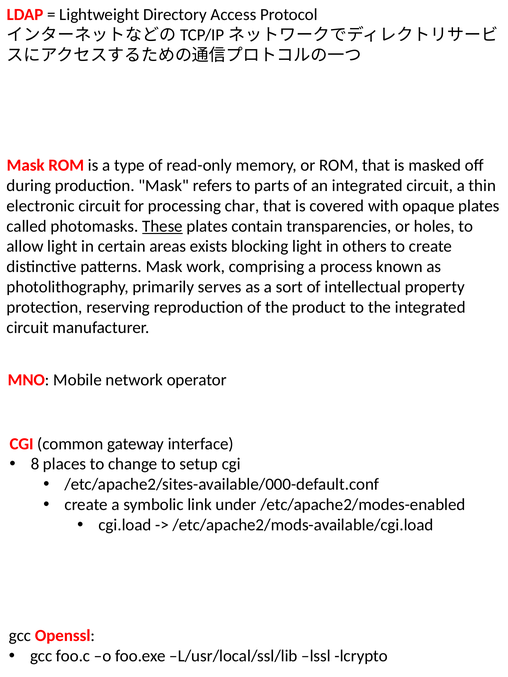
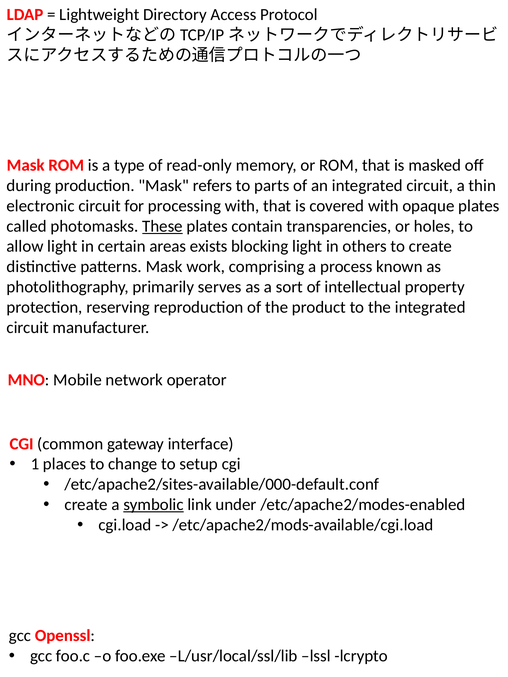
processing char: char -> with (242, 206)
8: 8 -> 1 (35, 464)
symbolic underline: none -> present (153, 505)
